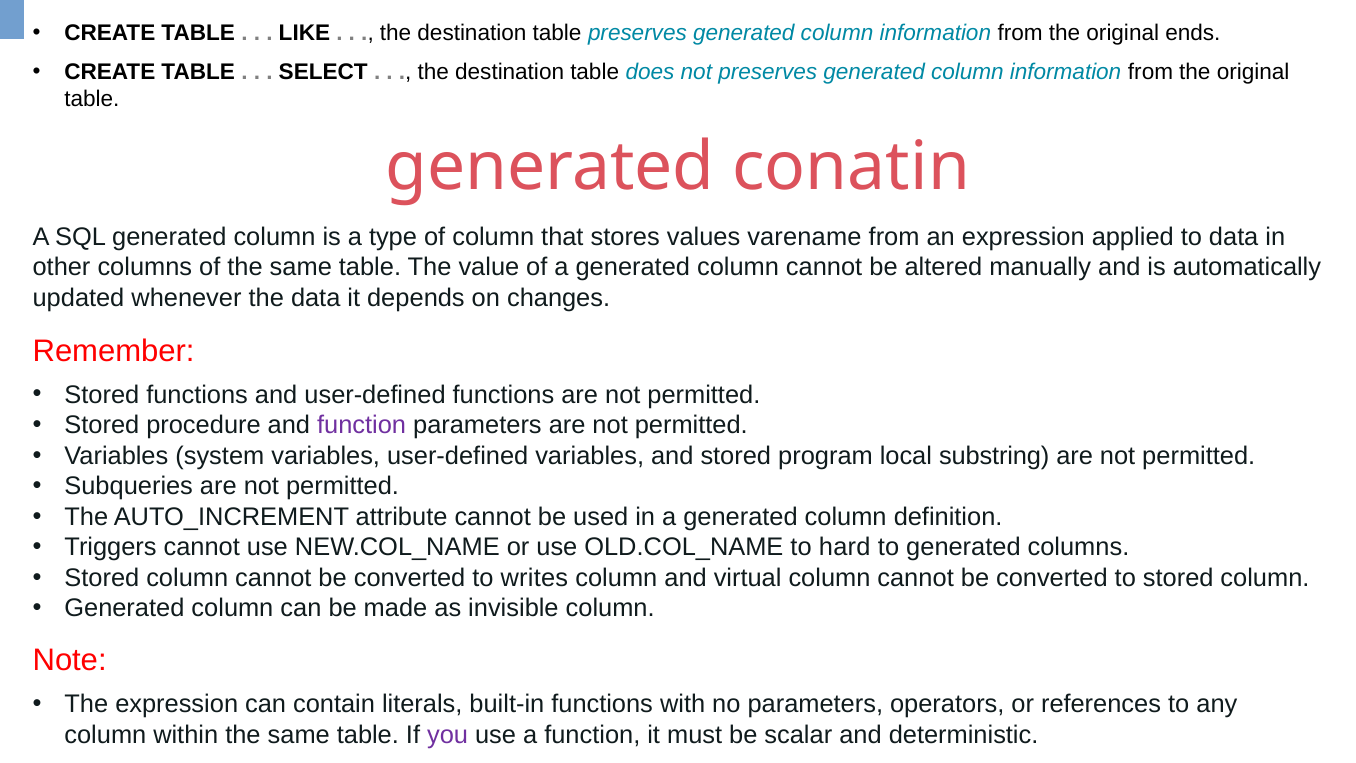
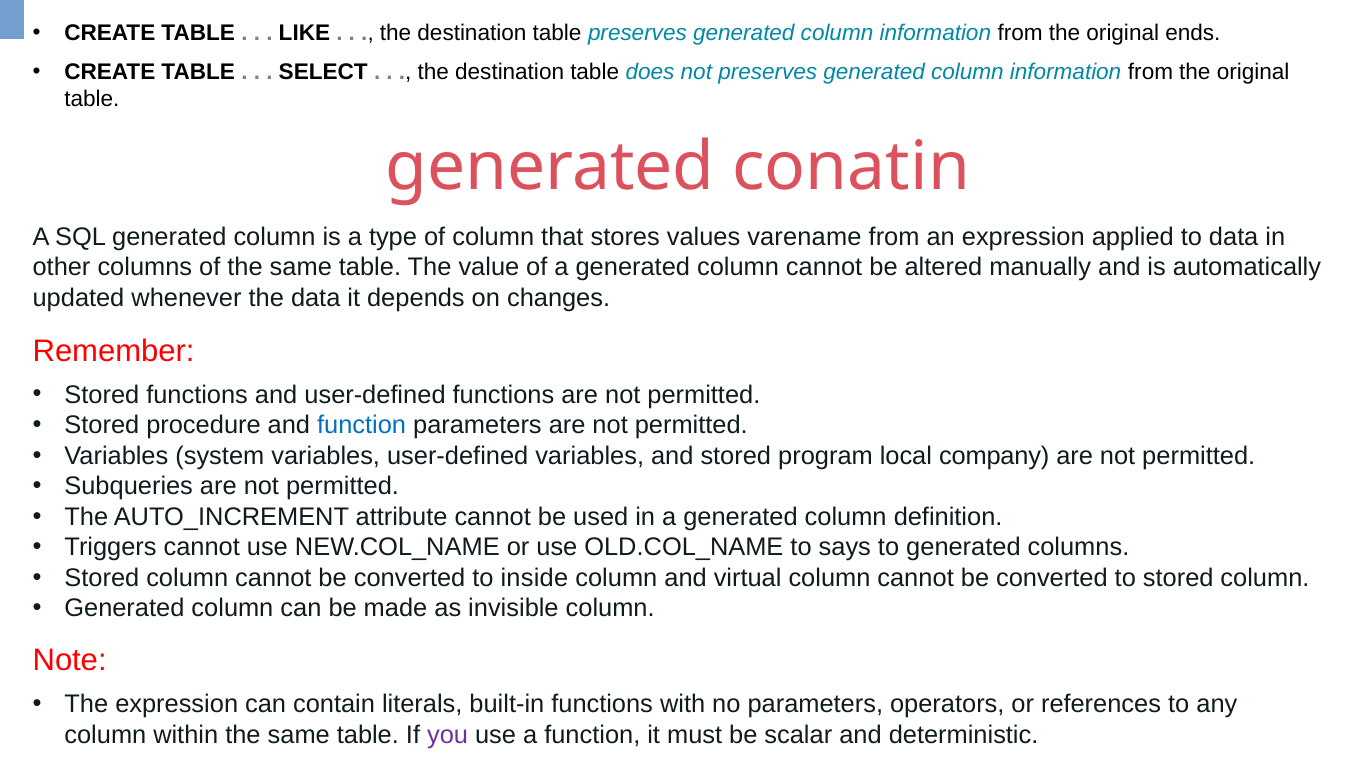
function colour: purple -> blue (362, 425)
substring: substring -> company (994, 456)
hard: hard -> says (845, 547)
writes: writes -> inside (534, 578)
